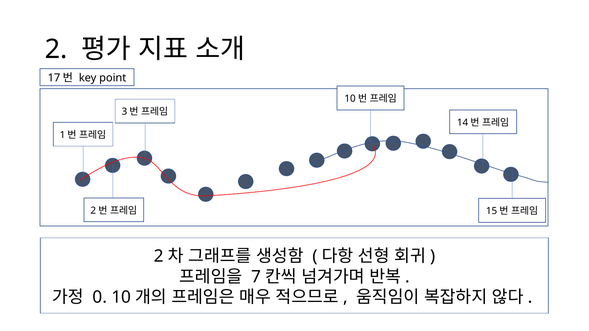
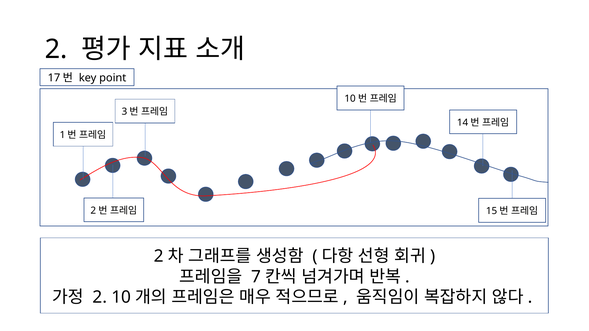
0: 0 -> 2 (100, 298)
